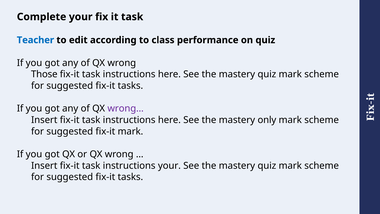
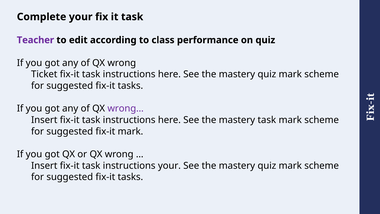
Teacher colour: blue -> purple (35, 40)
Those: Those -> Ticket (44, 74)
mastery only: only -> task (267, 120)
